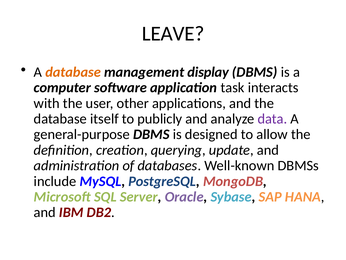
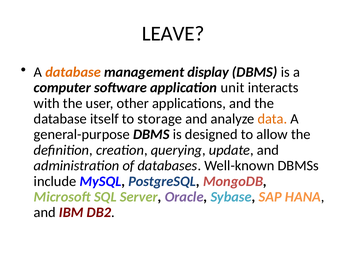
task: task -> unit (232, 88)
publicly: publicly -> storage (160, 119)
data colour: purple -> orange (272, 119)
